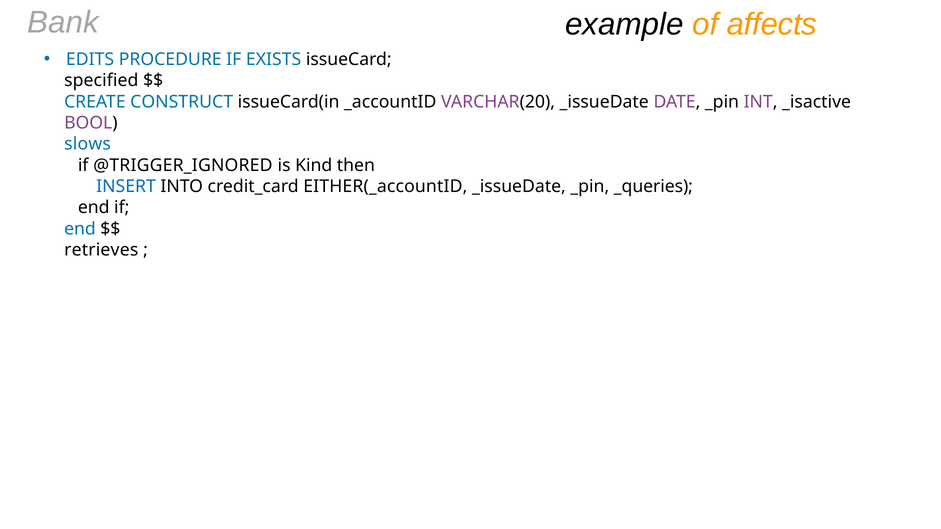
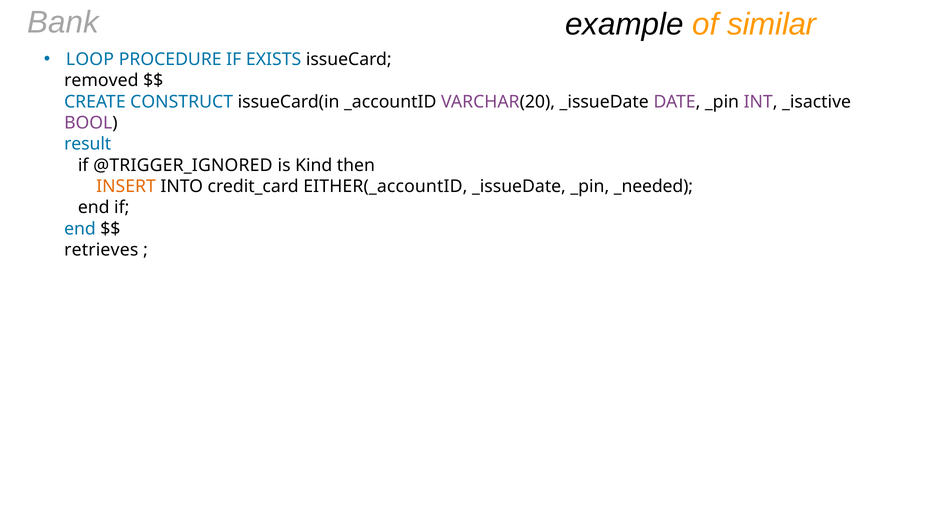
affects: affects -> similar (772, 24)
EDITS: EDITS -> LOOP (90, 59)
specified: specified -> removed (101, 81)
slows: slows -> result (88, 144)
INSERT colour: blue -> orange (126, 186)
_queries: _queries -> _needed (653, 186)
